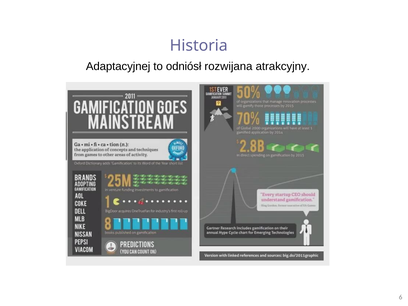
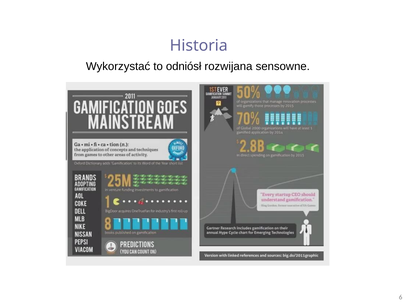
Adaptacyjnej: Adaptacyjnej -> Wykorzystać (118, 66)
atrakcyjny: atrakcyjny -> sensowne (283, 66)
